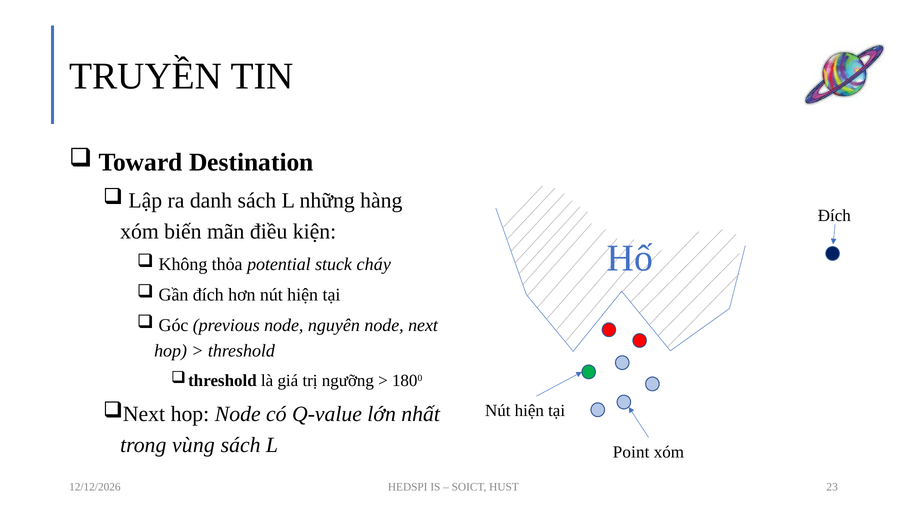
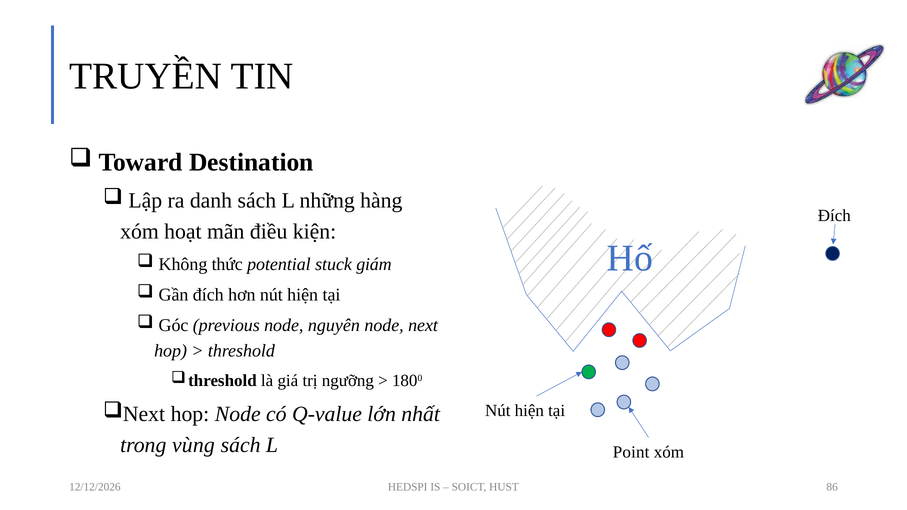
biến: biến -> hoạt (183, 232)
thỏa: thỏa -> thức (227, 264)
cháy: cháy -> giám (374, 264)
23: 23 -> 86 (832, 487)
